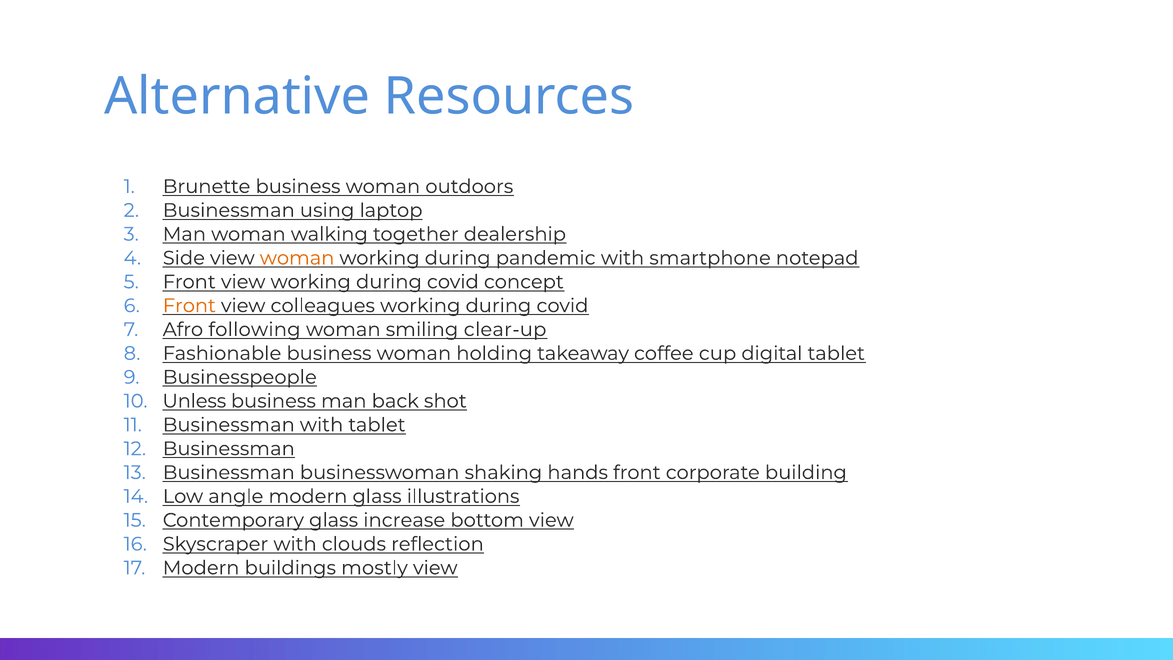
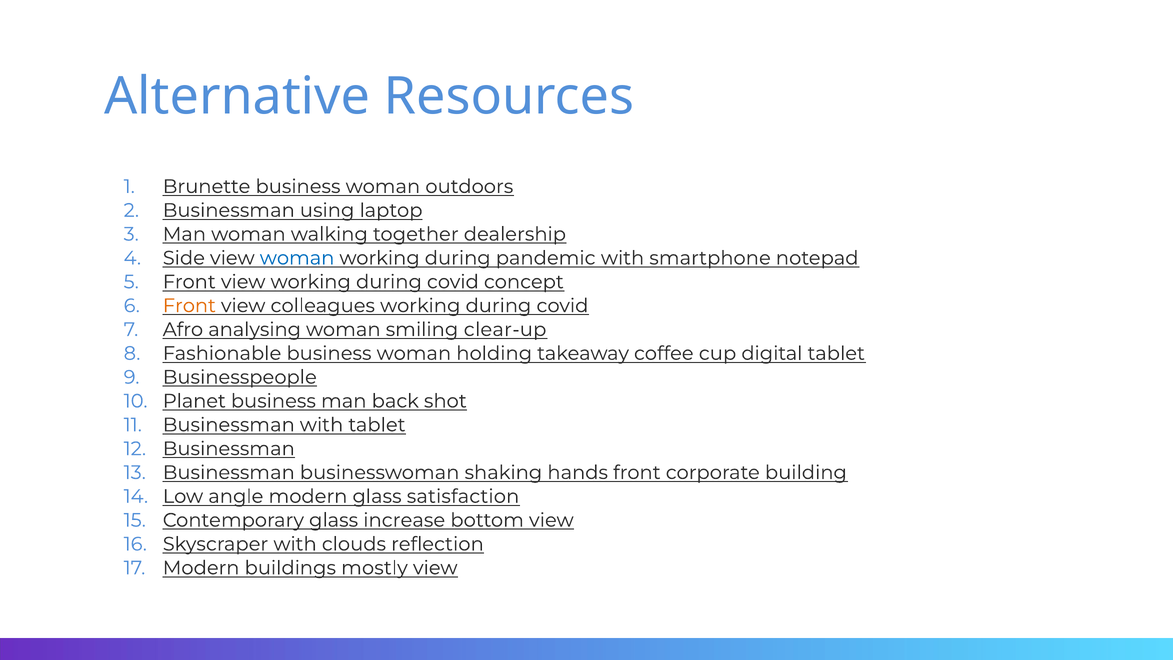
woman colour: orange -> blue (297, 258)
following: following -> analysing (255, 329)
Unless: Unless -> Planet (194, 401)
illustrations: illustrations -> satisfaction (463, 496)
